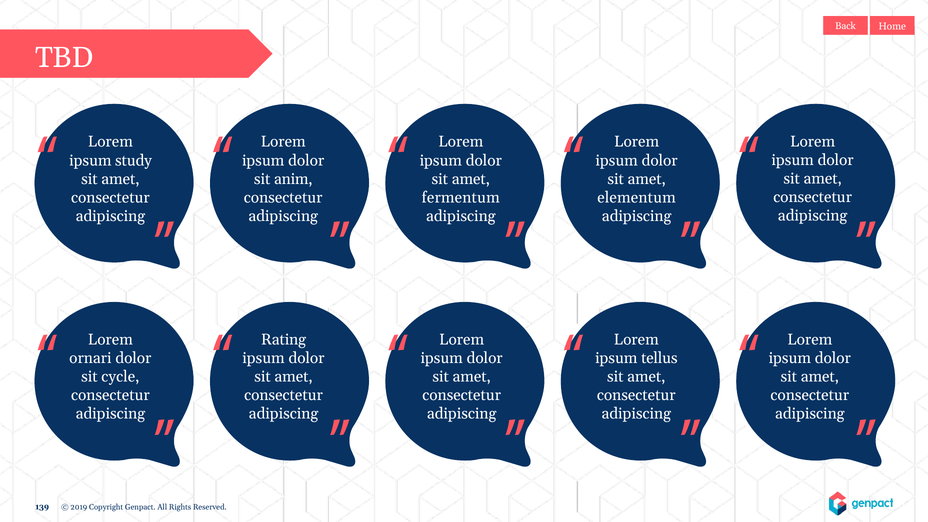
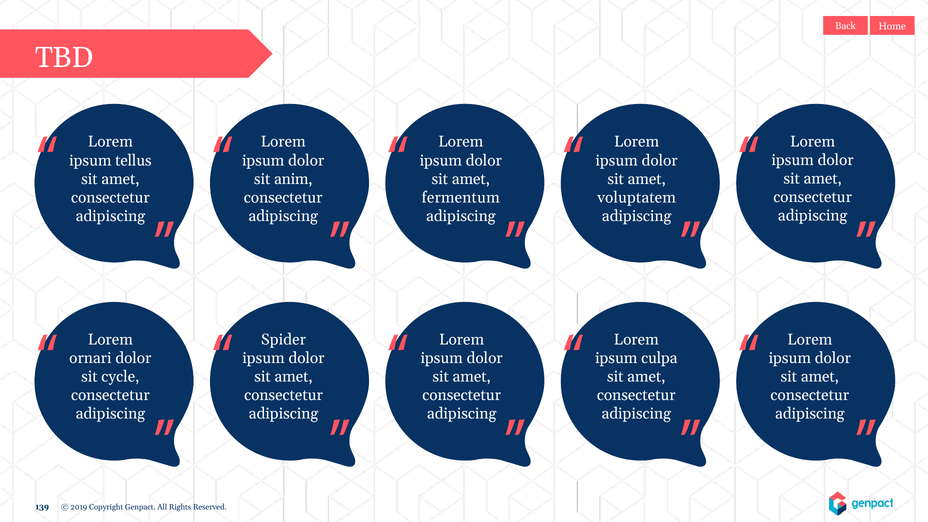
study: study -> tellus (133, 160)
elementum: elementum -> voluptatem (637, 198)
Rating: Rating -> Spider (284, 340)
tellus: tellus -> culpa (659, 358)
